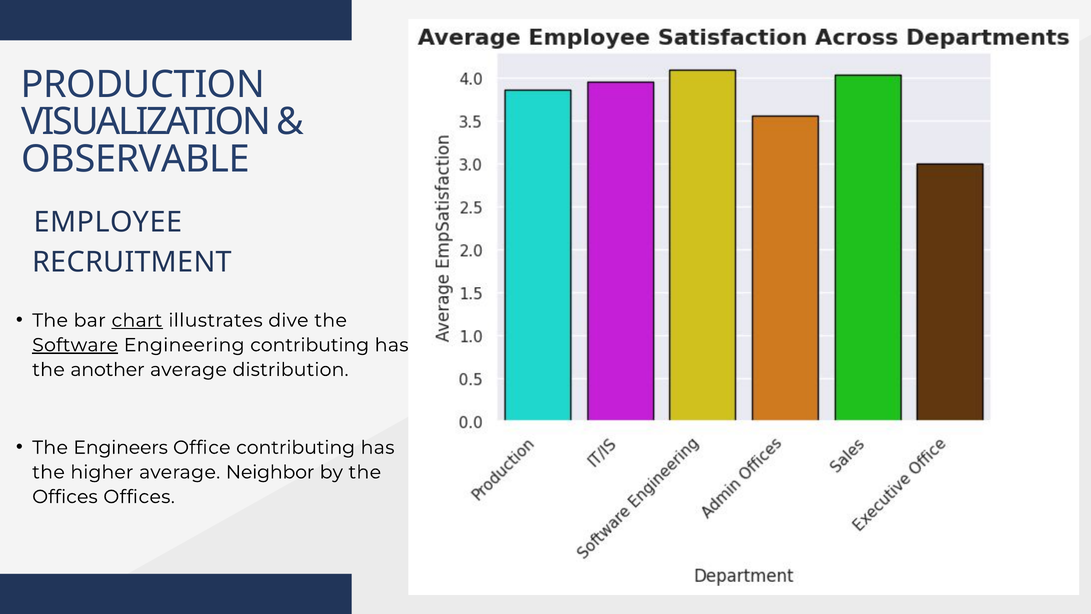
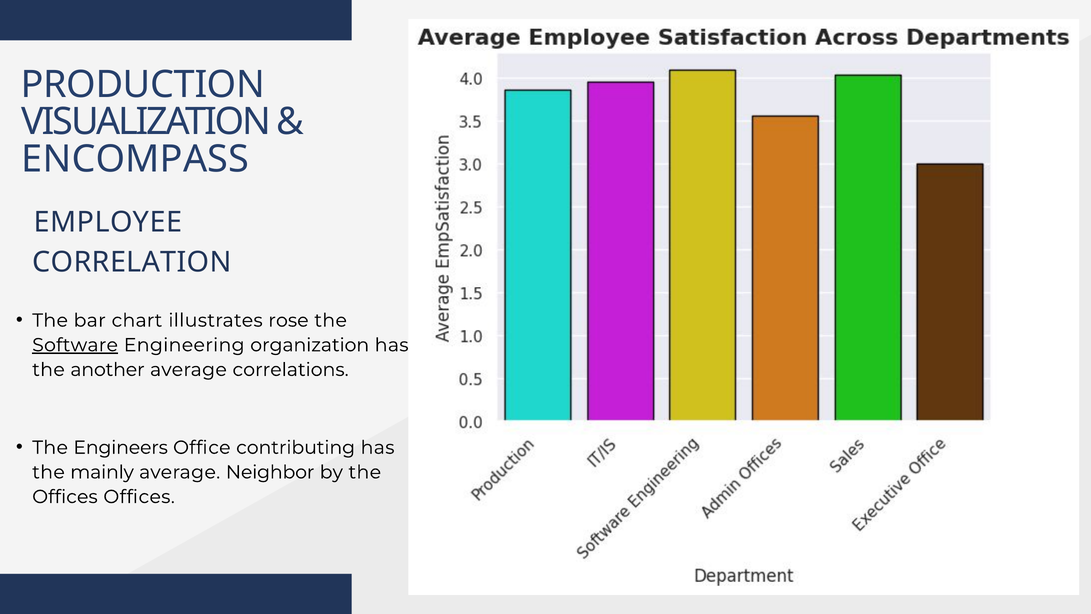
OBSERVABLE: OBSERVABLE -> ENCOMPASS (135, 159)
RECRUITMENT: RECRUITMENT -> CORRELATION (132, 262)
chart underline: present -> none (137, 320)
dive: dive -> rose (288, 320)
Engineering contributing: contributing -> organization (310, 345)
distribution: distribution -> correlations (291, 369)
higher: higher -> mainly (102, 472)
